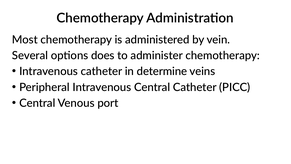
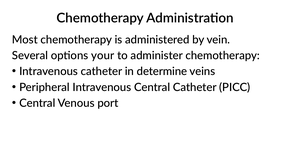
does: does -> your (103, 55)
